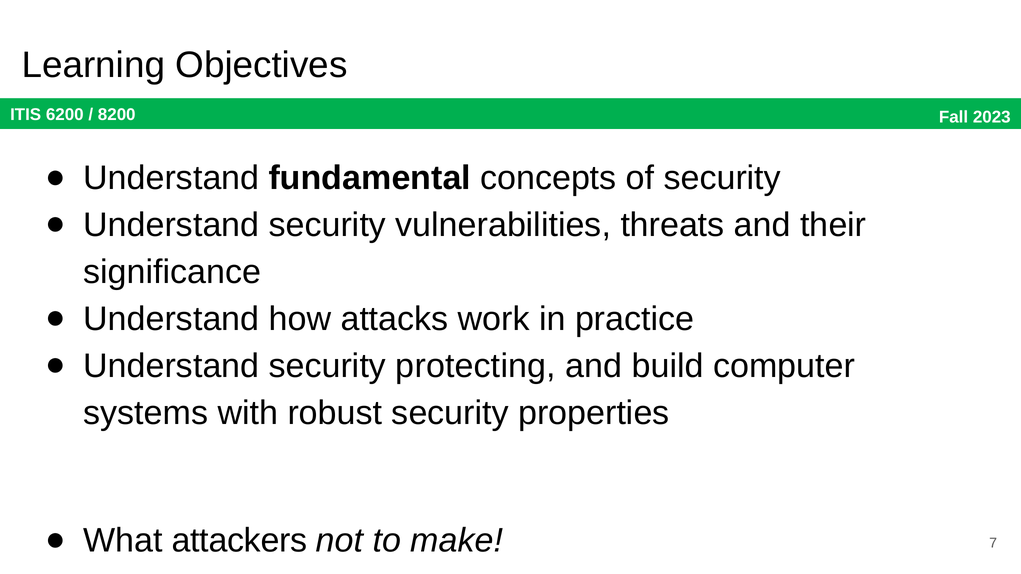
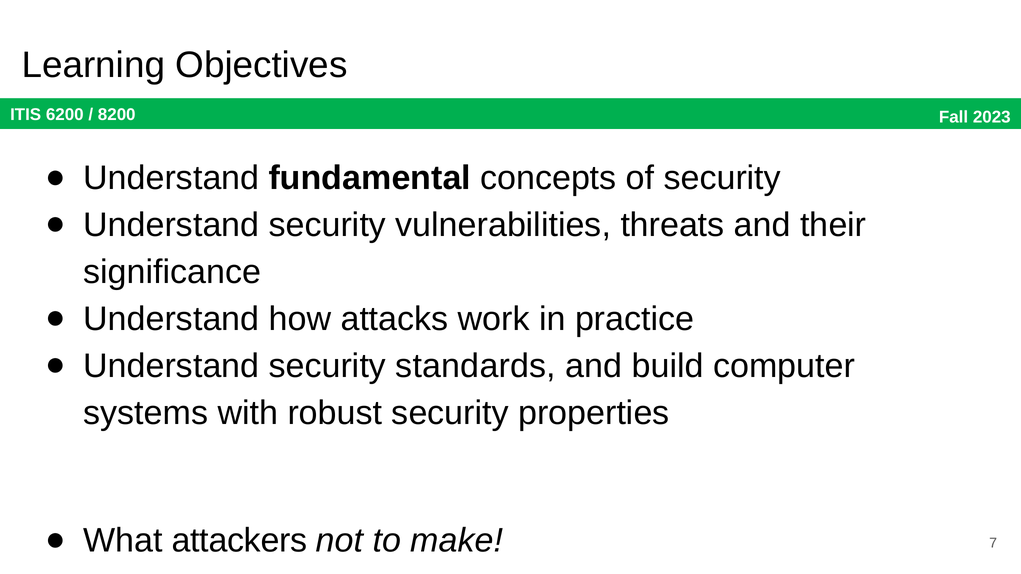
protecting: protecting -> standards (476, 366)
